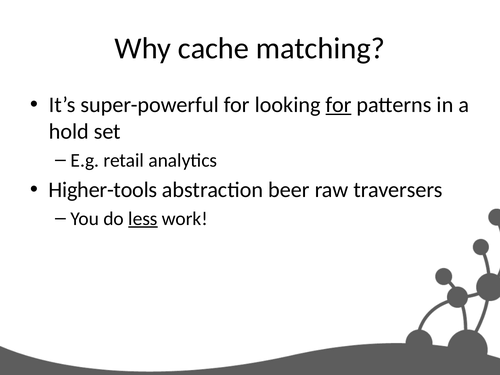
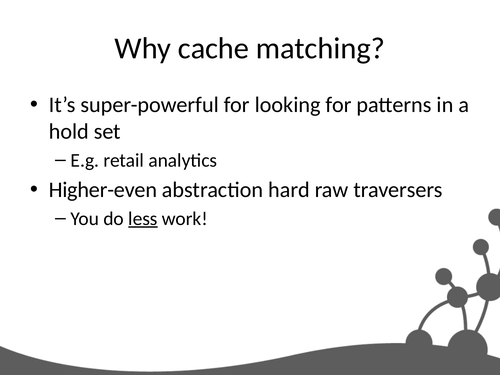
for underline: present -> none (339, 105)
Higher-tools: Higher-tools -> Higher-even (103, 190)
beer: beer -> hard (289, 190)
